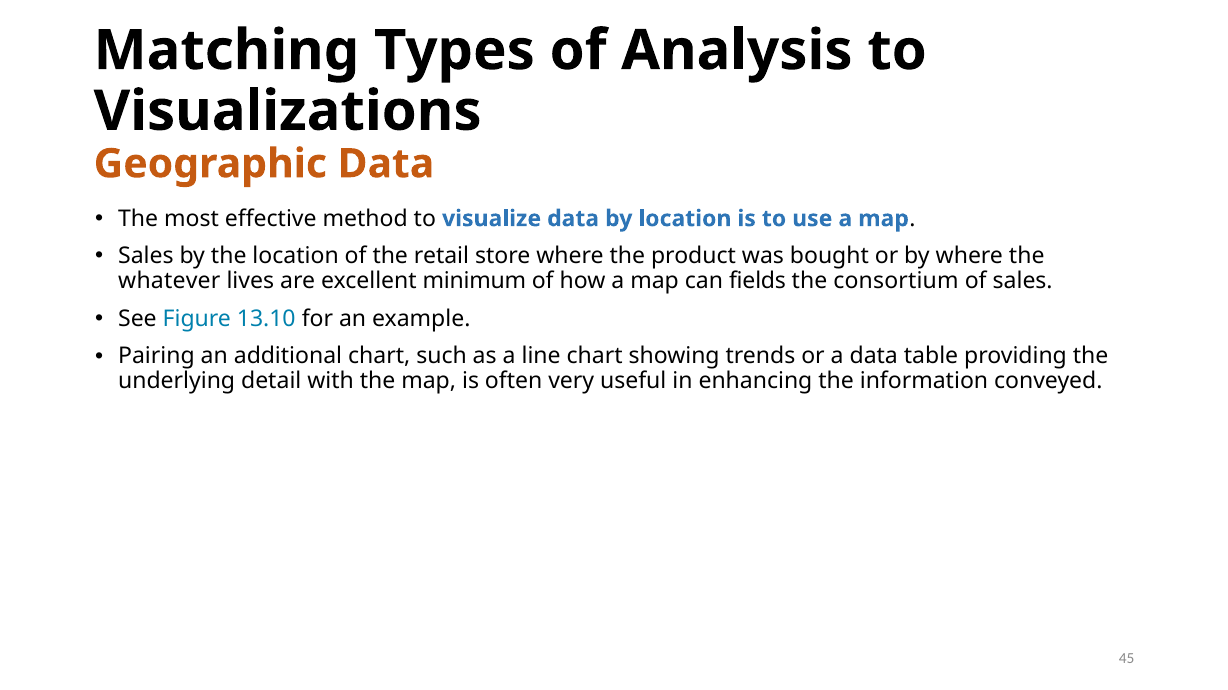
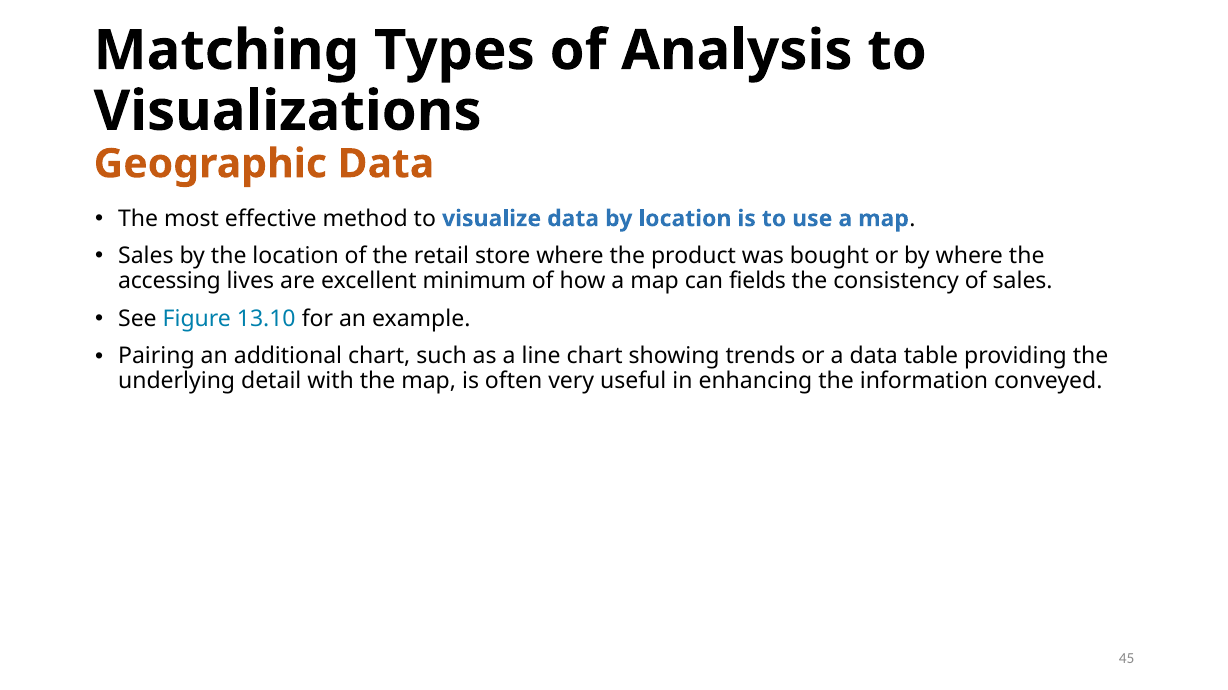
whatever: whatever -> accessing (170, 281)
consortium: consortium -> consistency (896, 281)
